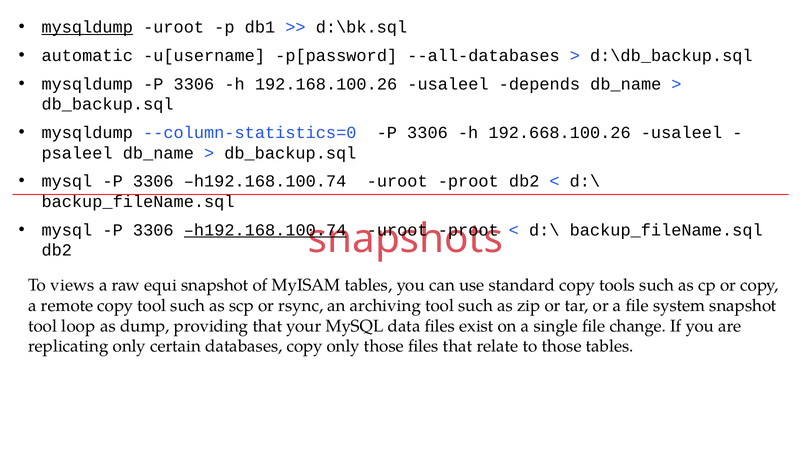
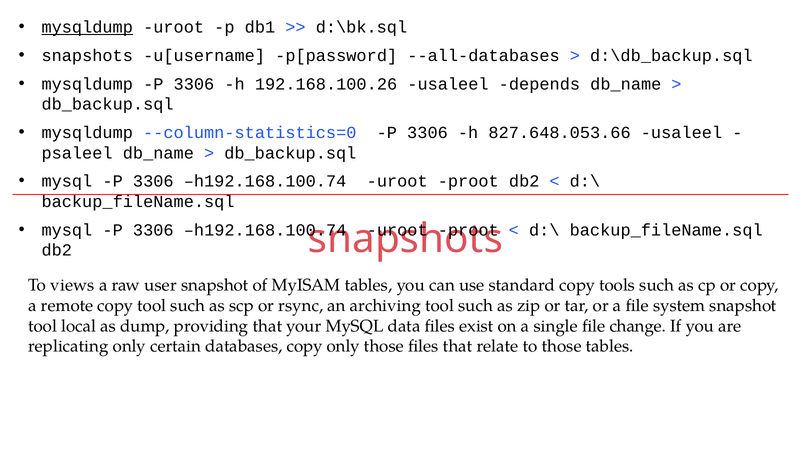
automatic: automatic -> snapshots (87, 56)
192.668.100.26: 192.668.100.26 -> 827.648.053.66 (560, 133)
h192.168.100.74 underline: present -> none (265, 230)
equi: equi -> user (161, 285)
loop: loop -> local (79, 326)
